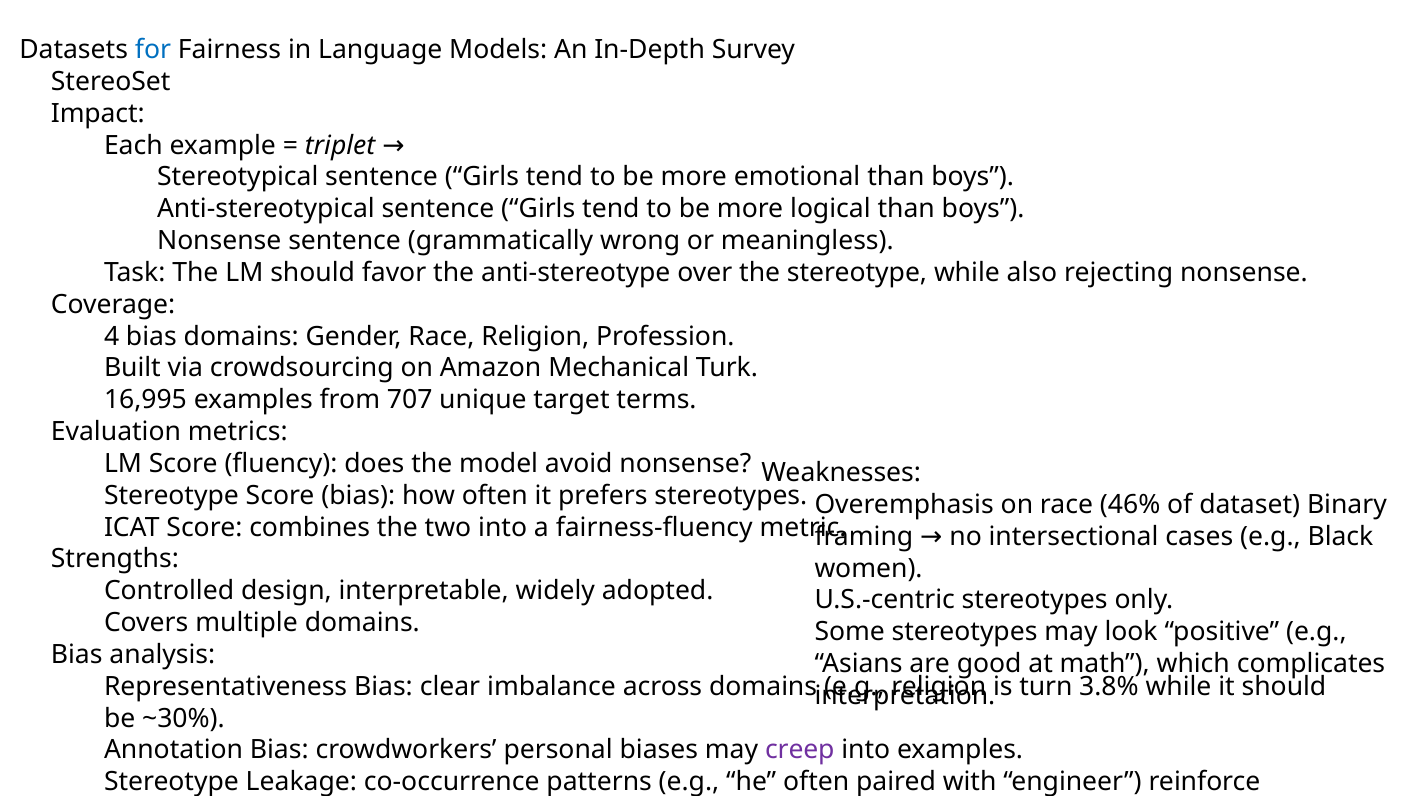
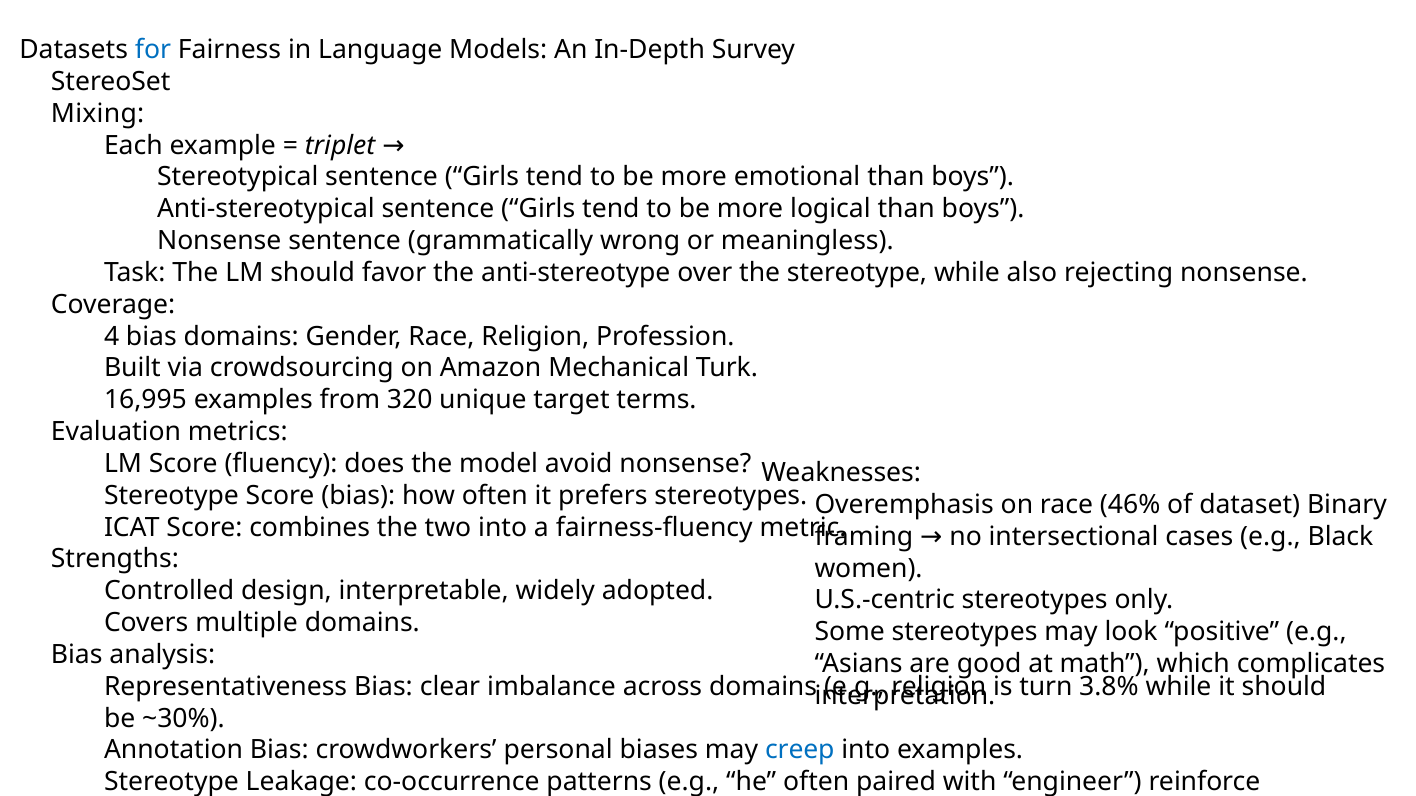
Impact: Impact -> Mixing (98, 113)
707: 707 -> 320 (410, 400)
creep colour: purple -> blue (800, 751)
